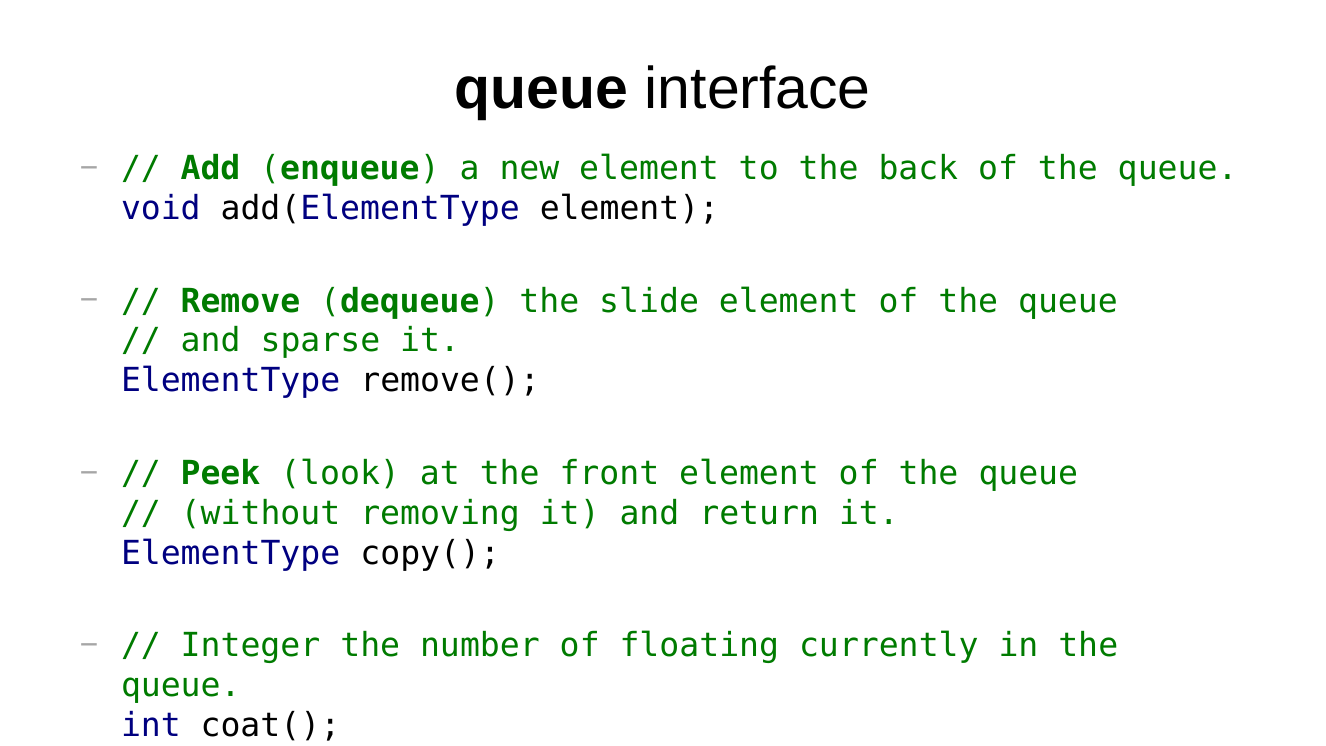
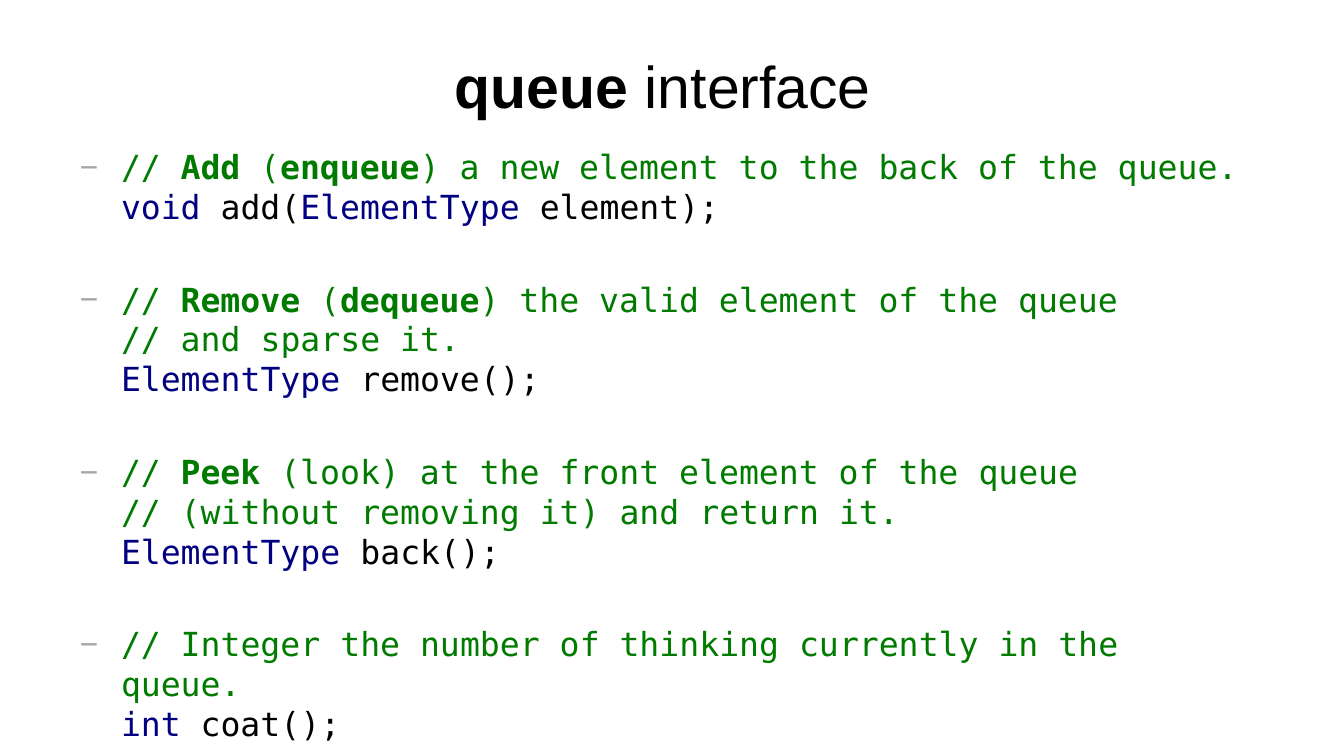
slide: slide -> valid (649, 301)
copy(: copy( -> back( (430, 553)
floating: floating -> thinking (699, 646)
